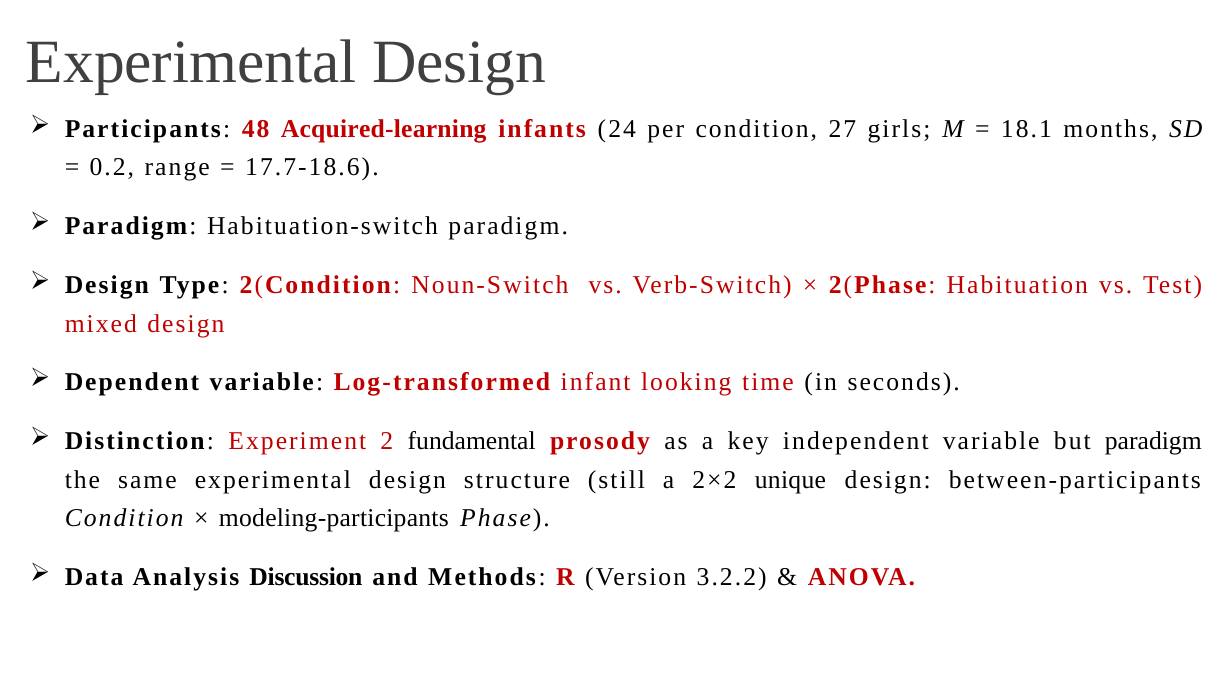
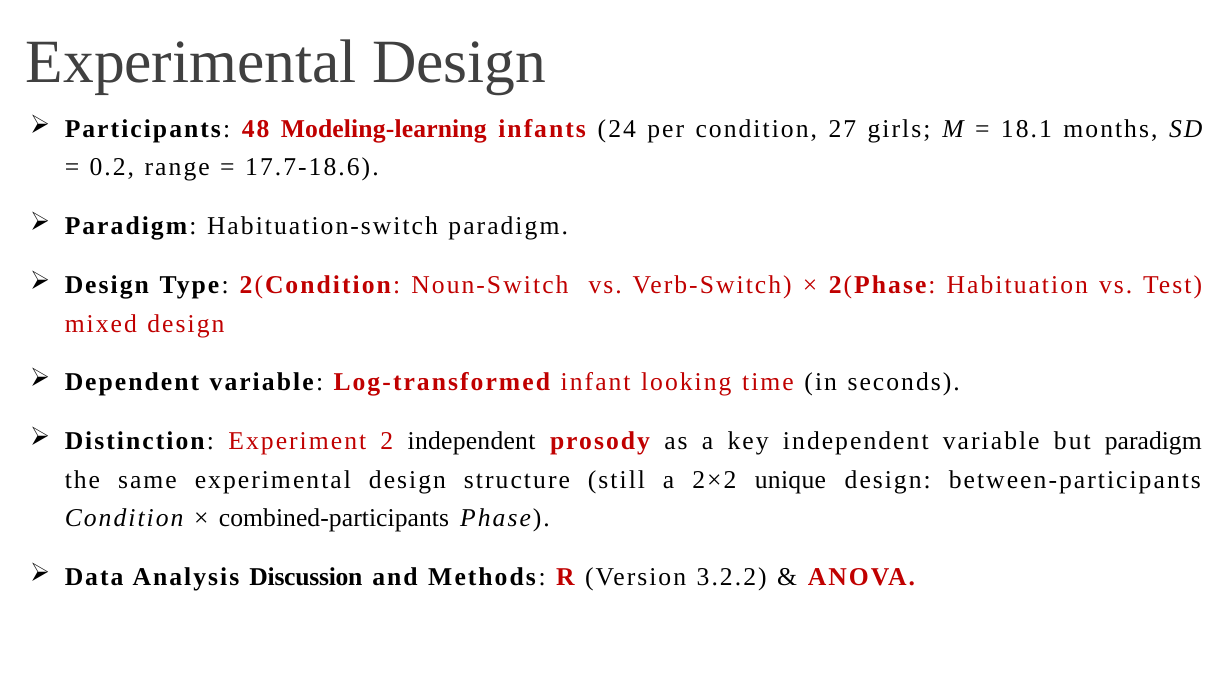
Acquired-learning: Acquired-learning -> Modeling-learning (384, 129)
2 fundamental: fundamental -> independent (472, 441)
modeling-participants: modeling-participants -> combined-participants (334, 518)
